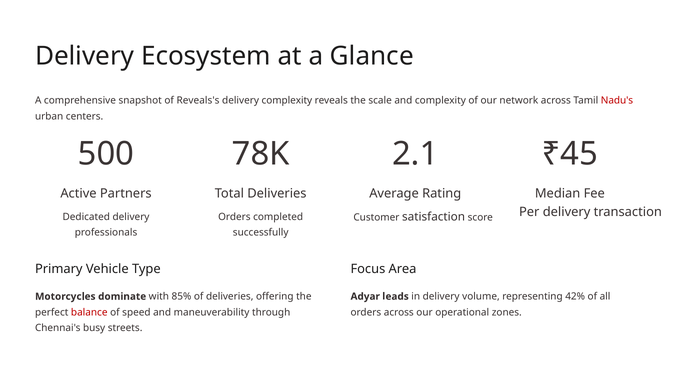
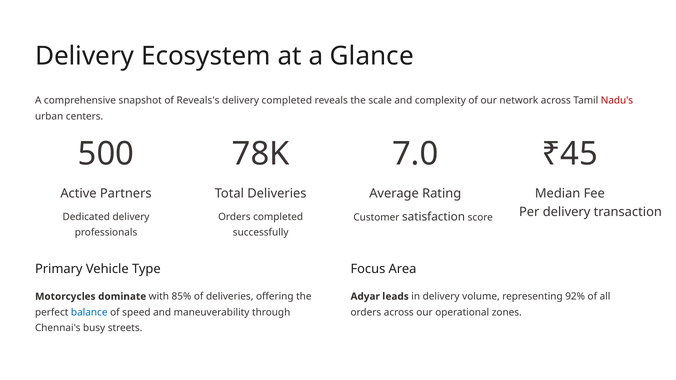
delivery complexity: complexity -> completed (287, 101)
2.1: 2.1 -> 7.0 (415, 154)
42%: 42% -> 92% (575, 297)
balance colour: red -> blue (89, 313)
